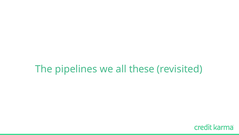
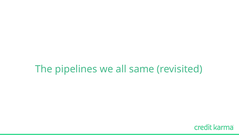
these: these -> same (142, 69)
